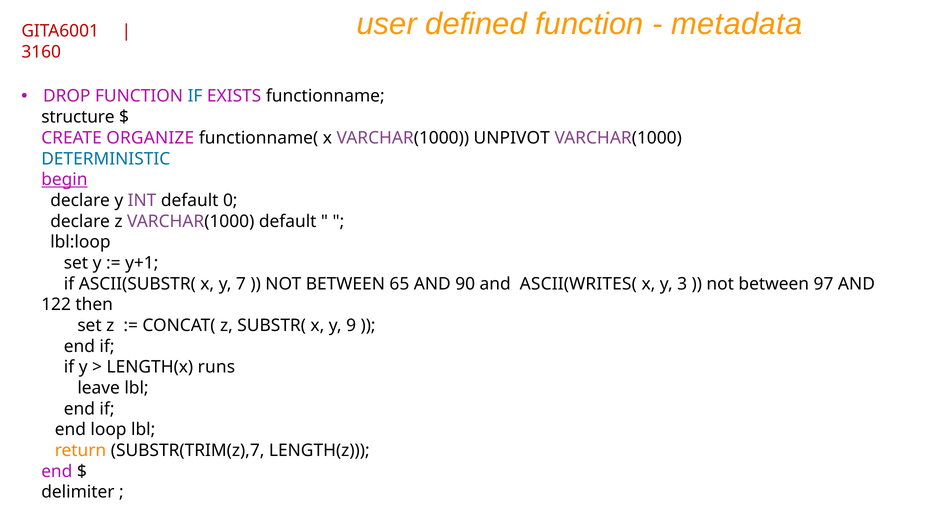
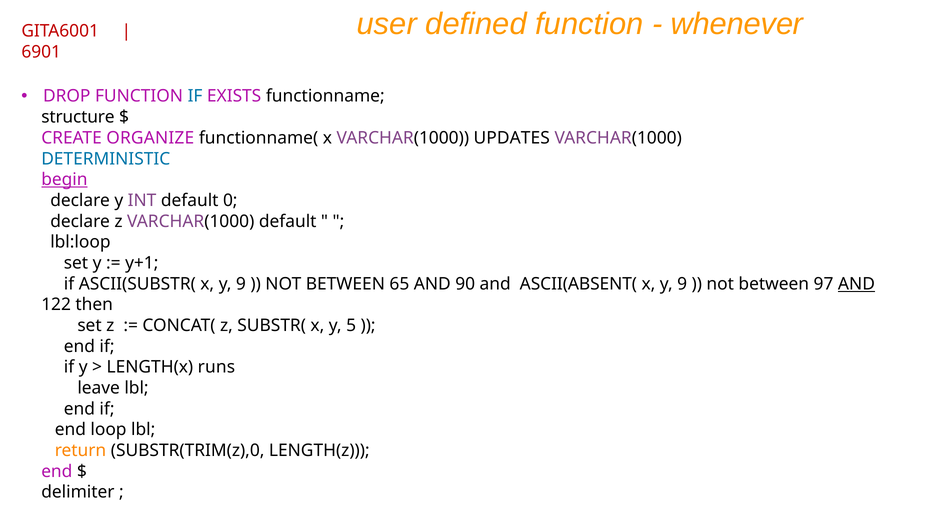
metadata: metadata -> whenever (737, 24)
3160: 3160 -> 6901 (41, 52)
UNPIVOT: UNPIVOT -> UPDATES (512, 138)
ASCII(SUBSTR( x y 7: 7 -> 9 (241, 284)
ASCII(WRITES(: ASCII(WRITES( -> ASCII(ABSENT( (578, 284)
3: 3 -> 9 (682, 284)
AND underline: none -> present (856, 284)
9: 9 -> 5 (351, 325)
SUBSTR(TRIM(z),7: SUBSTR(TRIM(z),7 -> SUBSTR(TRIM(z),0 (188, 450)
